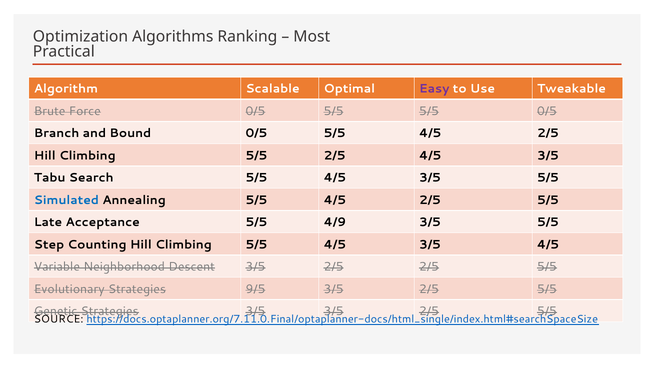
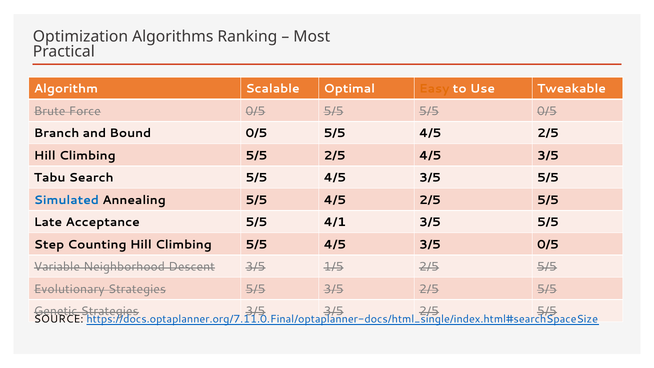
Easy colour: purple -> orange (434, 89)
4/9: 4/9 -> 4/1 (335, 222)
3/5 4/5: 4/5 -> 0/5 (548, 245)
Descent 3/5 2/5: 2/5 -> 1/5 (334, 267)
Strategies 9/5: 9/5 -> 5/5 (255, 289)
